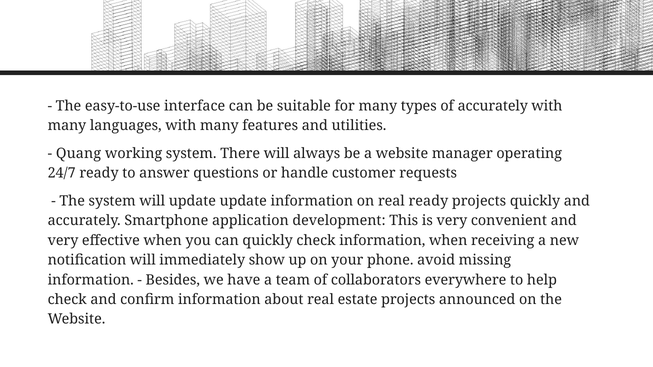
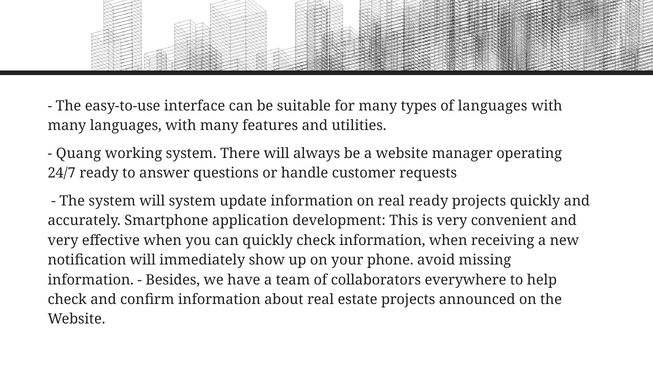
of accurately: accurately -> languages (493, 106)
will update: update -> system (192, 201)
